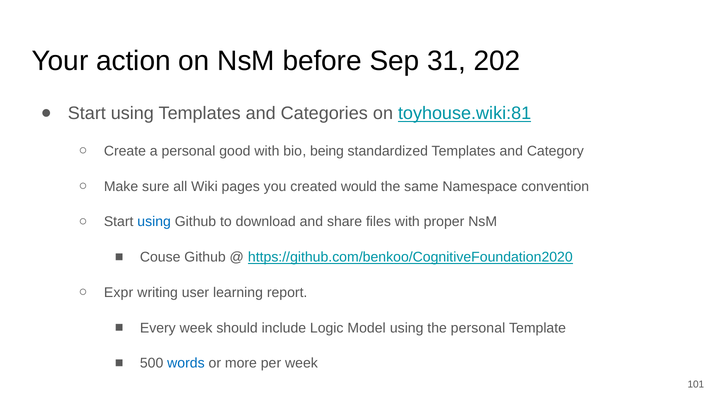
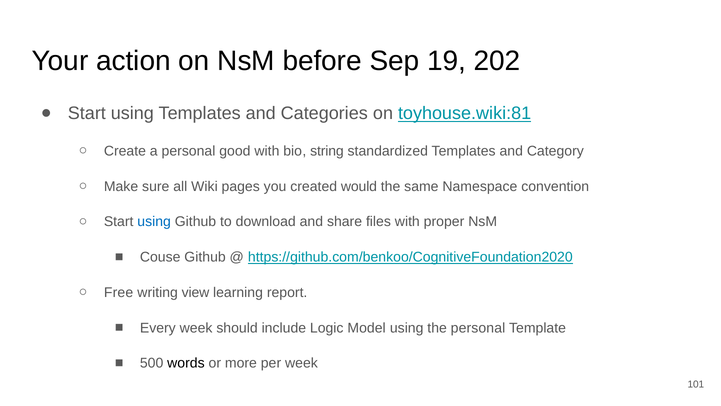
31: 31 -> 19 (447, 61)
being: being -> string (327, 151)
Expr: Expr -> Free (119, 292)
user: user -> view (196, 292)
words colour: blue -> black (186, 363)
